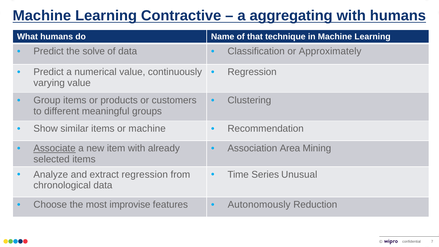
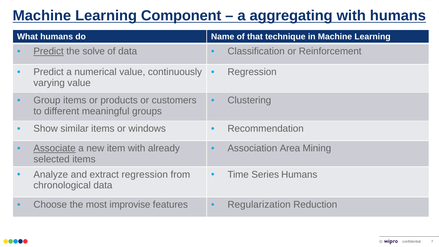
Contractive: Contractive -> Component (181, 16)
Predict underline: none -> present (49, 51)
Approximately: Approximately -> Reinforcement (330, 51)
or machine: machine -> windows (147, 129)
Series Unusual: Unusual -> Humans (299, 174)
Autonomously: Autonomously -> Regularization (259, 205)
